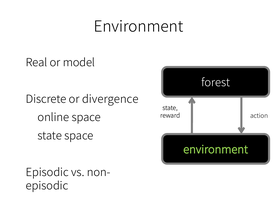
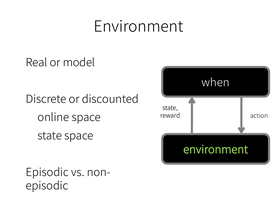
forest: forest -> when (216, 83)
divergence: divergence -> discounted (110, 100)
